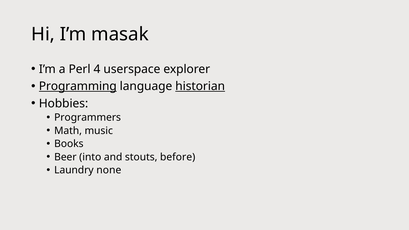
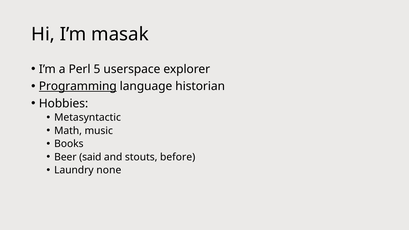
4: 4 -> 5 (97, 69)
historian underline: present -> none (200, 86)
Programmers: Programmers -> Metasyntactic (88, 118)
into: into -> said (90, 157)
